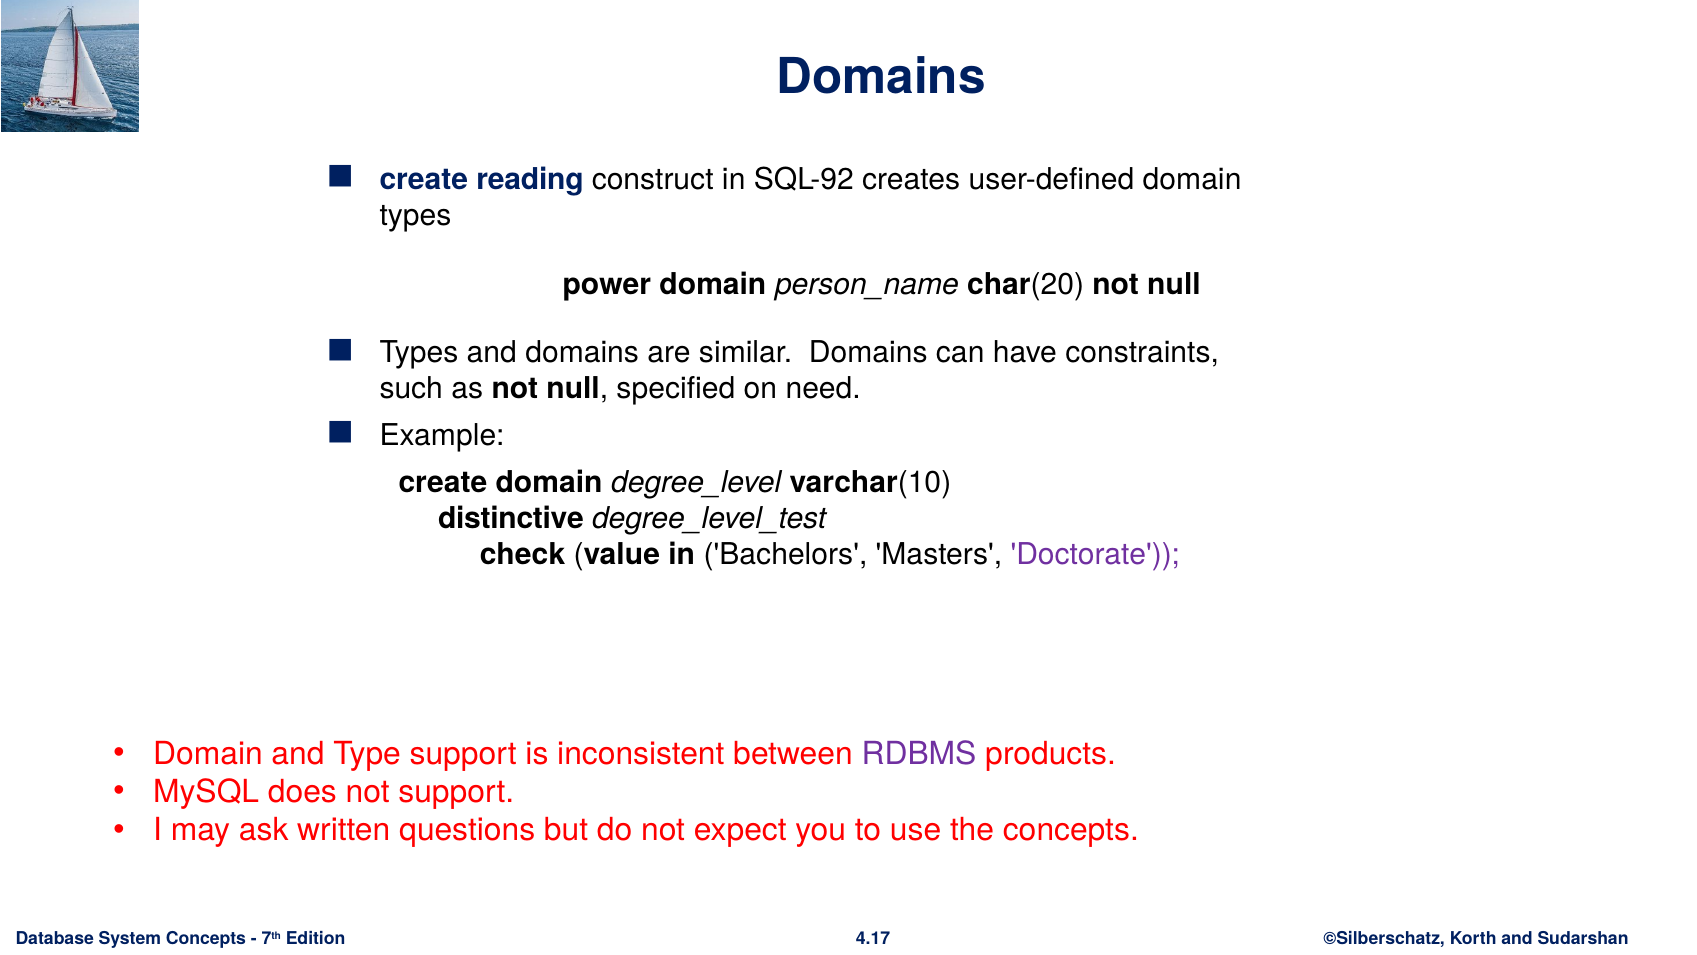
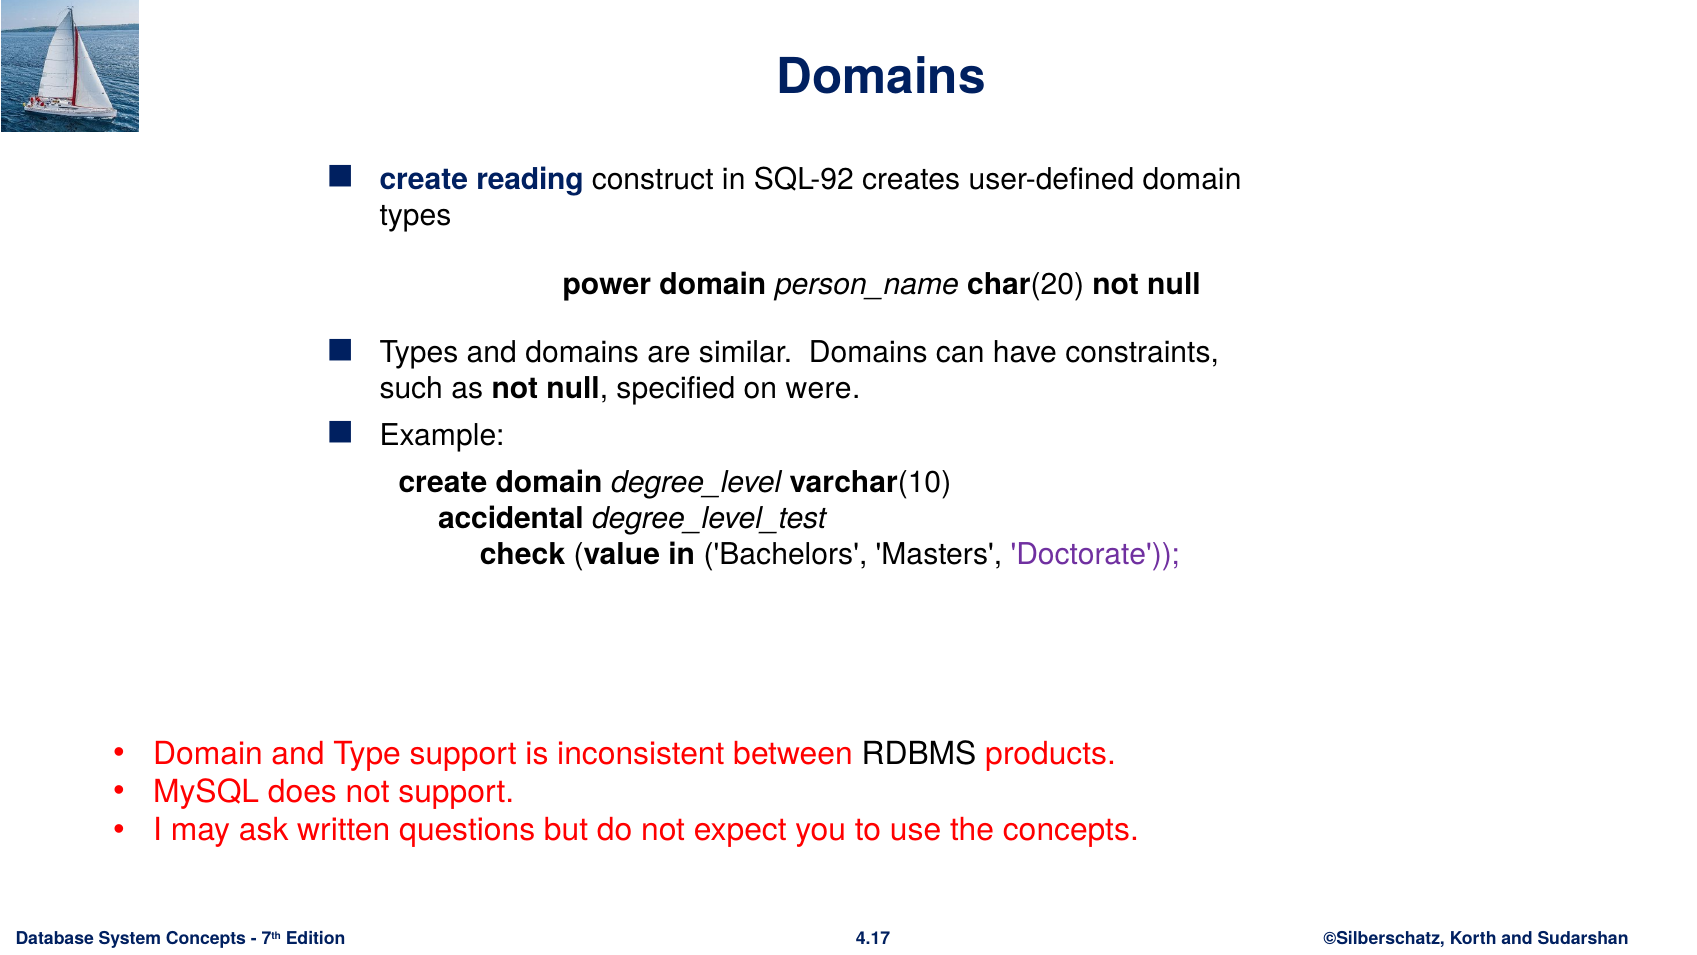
need: need -> were (823, 389)
distinctive: distinctive -> accidental (511, 518)
RDBMS colour: purple -> black (919, 754)
